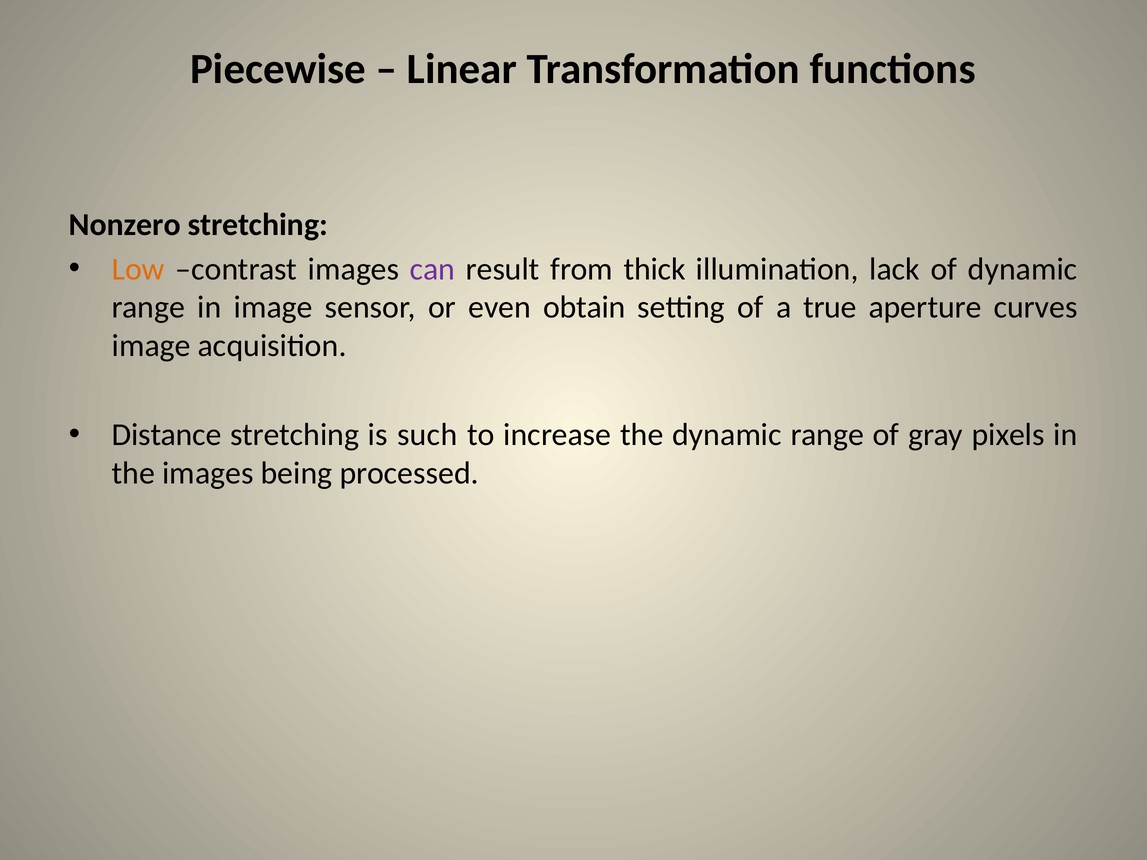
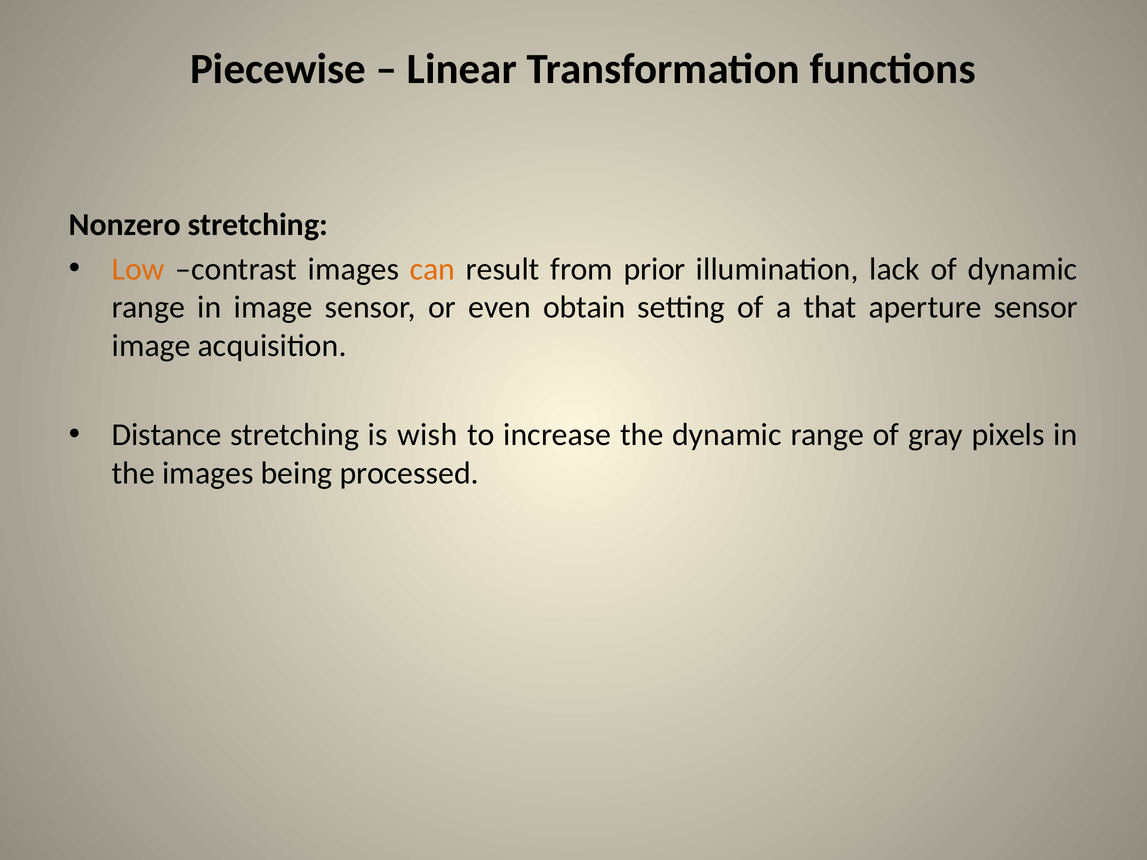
can colour: purple -> orange (433, 269)
thick: thick -> prior (655, 269)
true: true -> that (830, 308)
aperture curves: curves -> sensor (1036, 308)
such: such -> wish (427, 435)
